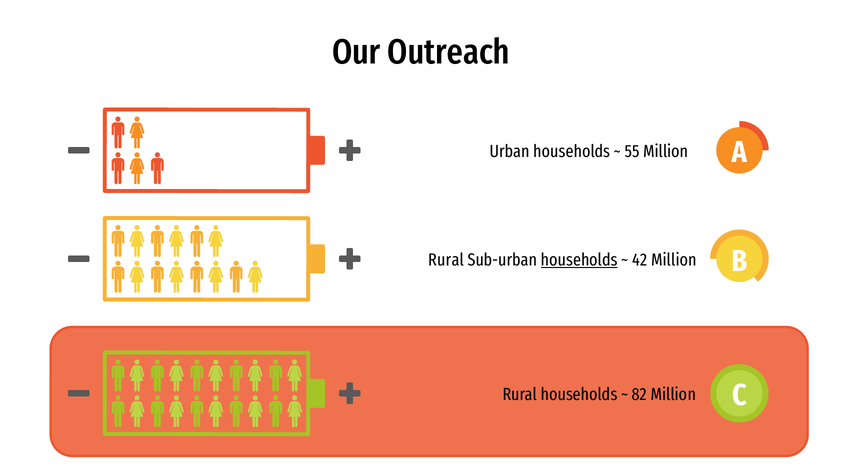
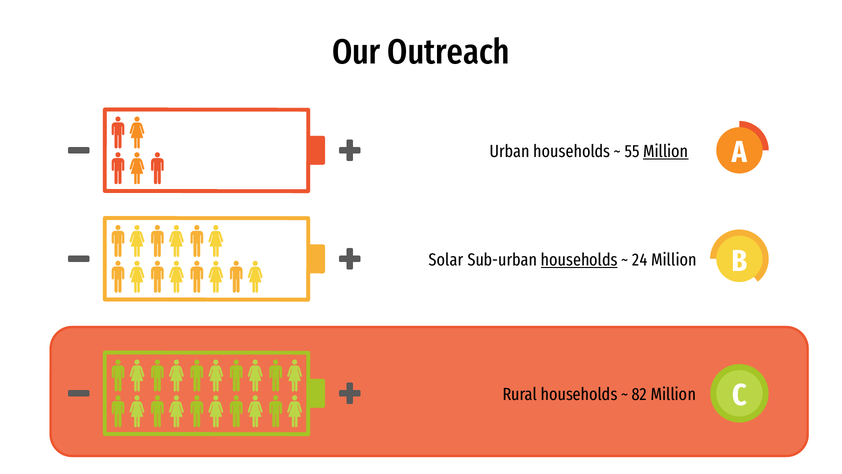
Million underline: none -> present (666, 151)
Rural: Rural -> Solar (446, 260)
42: 42 -> 24 (640, 260)
